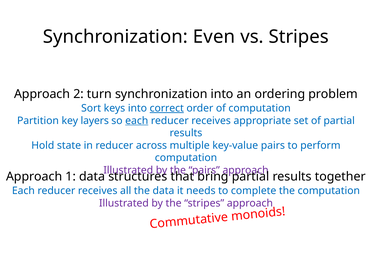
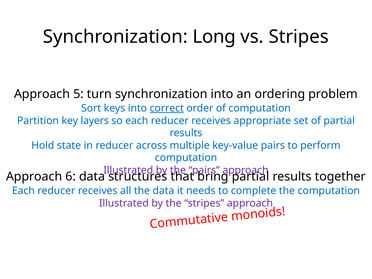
Even: Even -> Long (214, 37)
2: 2 -> 5 (79, 94)
each underline: present -> none (137, 121)
1: 1 -> 6 (71, 177)
